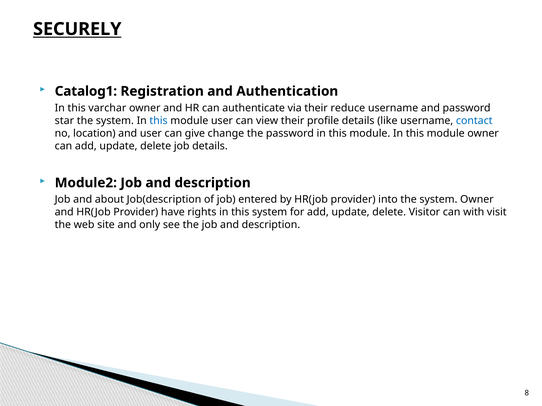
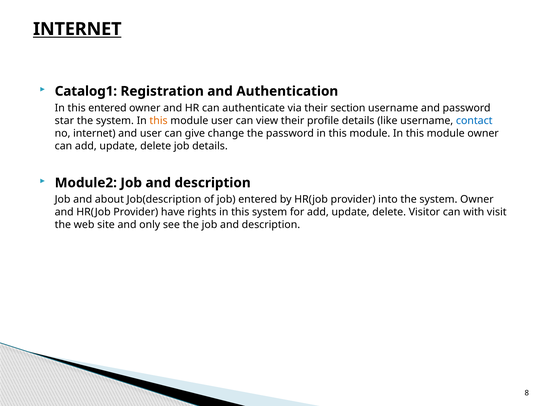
SECURELY: SECURELY -> INTERNET (77, 29)
this varchar: varchar -> entered (107, 108)
reduce: reduce -> section (348, 108)
this colour: blue -> orange (159, 121)
no location: location -> internet (94, 133)
